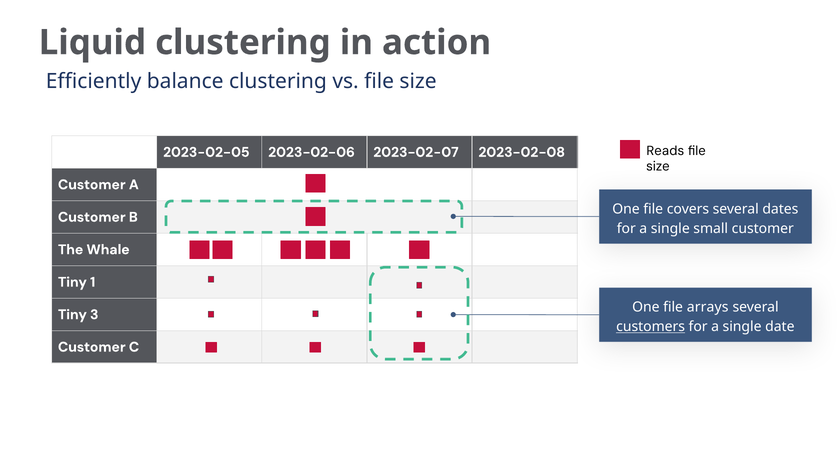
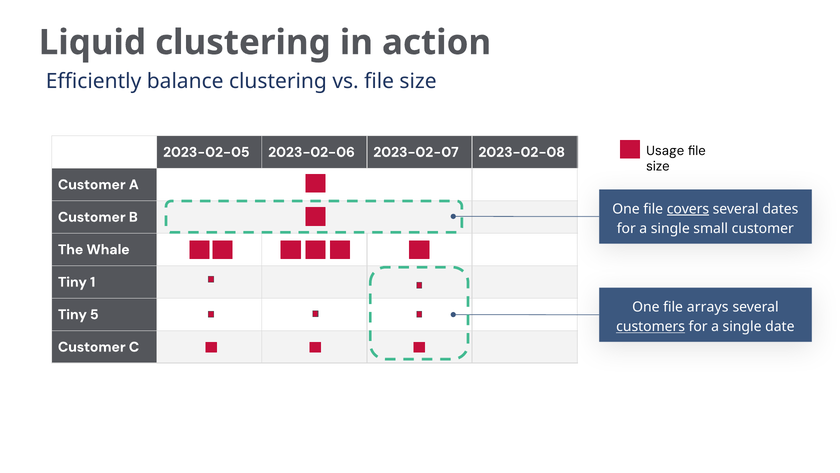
Reads: Reads -> Usage (665, 151)
covers underline: none -> present (688, 209)
3: 3 -> 5 (94, 314)
